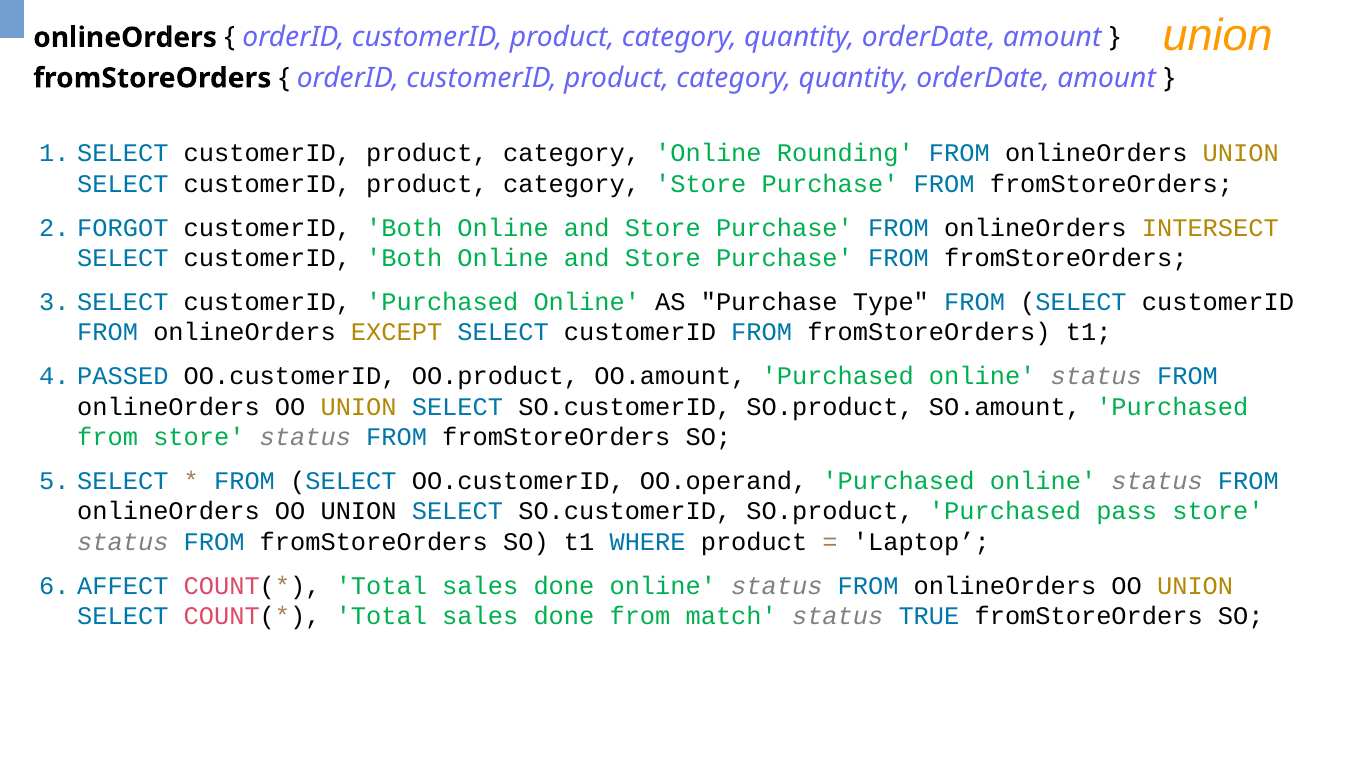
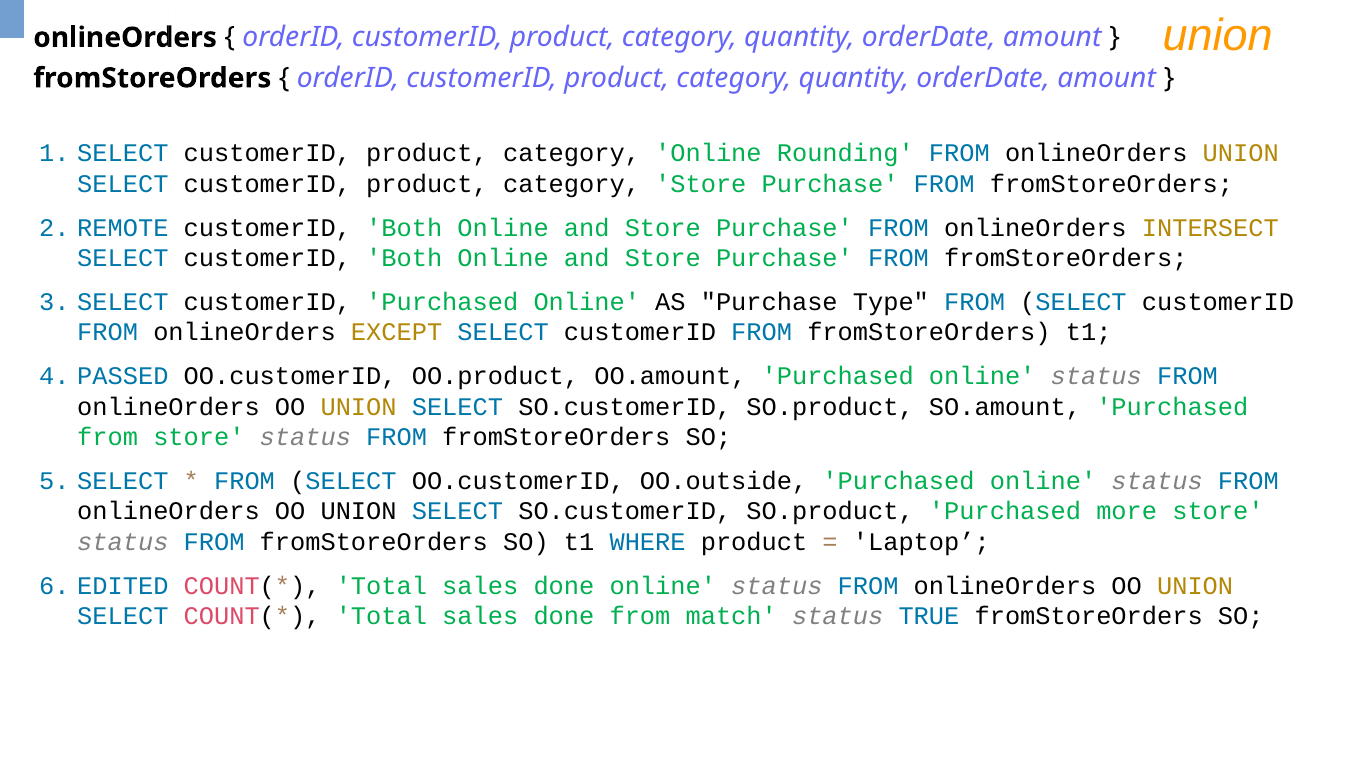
FORGOT: FORGOT -> REMOTE (123, 228)
OO.operand: OO.operand -> OO.outside (724, 481)
pass: pass -> more (1127, 512)
AFFECT: AFFECT -> EDITED (123, 586)
